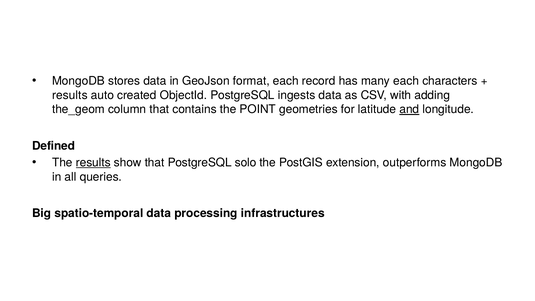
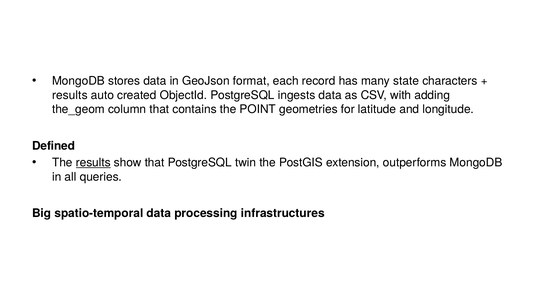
many each: each -> state (406, 81)
and underline: present -> none (409, 109)
solo: solo -> twin (246, 163)
